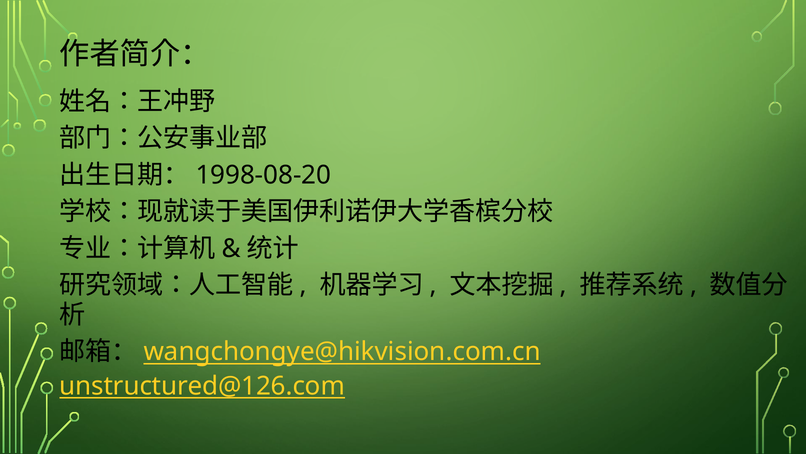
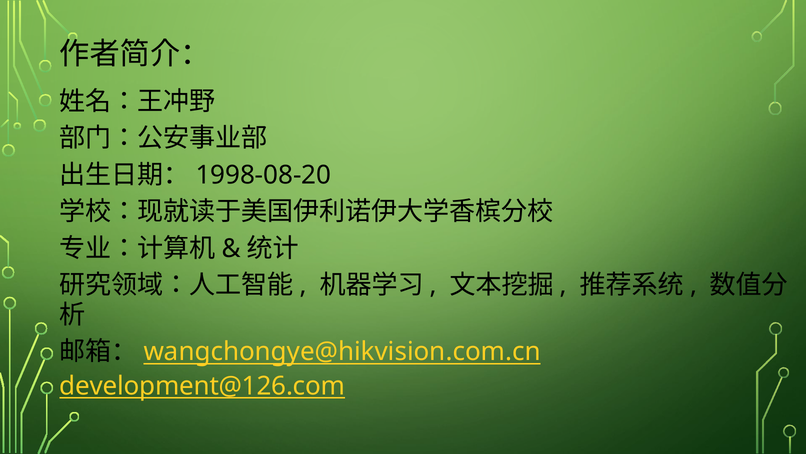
unstructured@126.com: unstructured@126.com -> development@126.com (202, 385)
